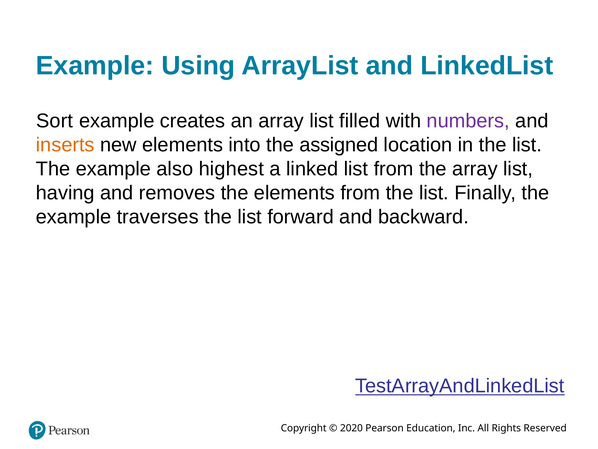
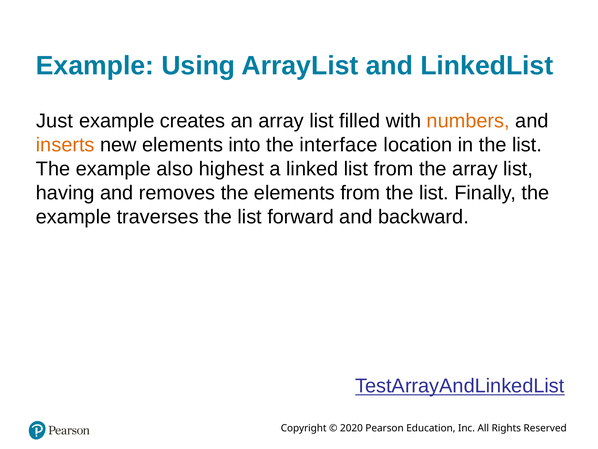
Sort: Sort -> Just (55, 121)
numbers colour: purple -> orange (468, 121)
assigned: assigned -> interface (339, 145)
